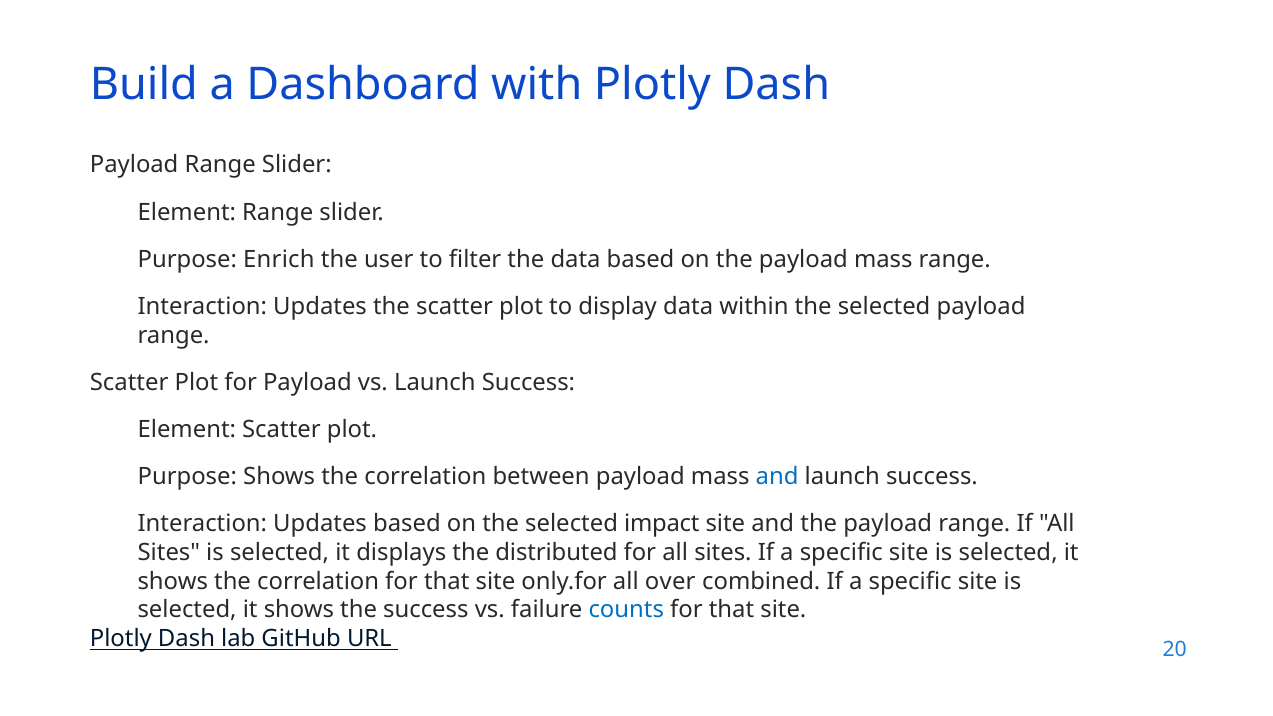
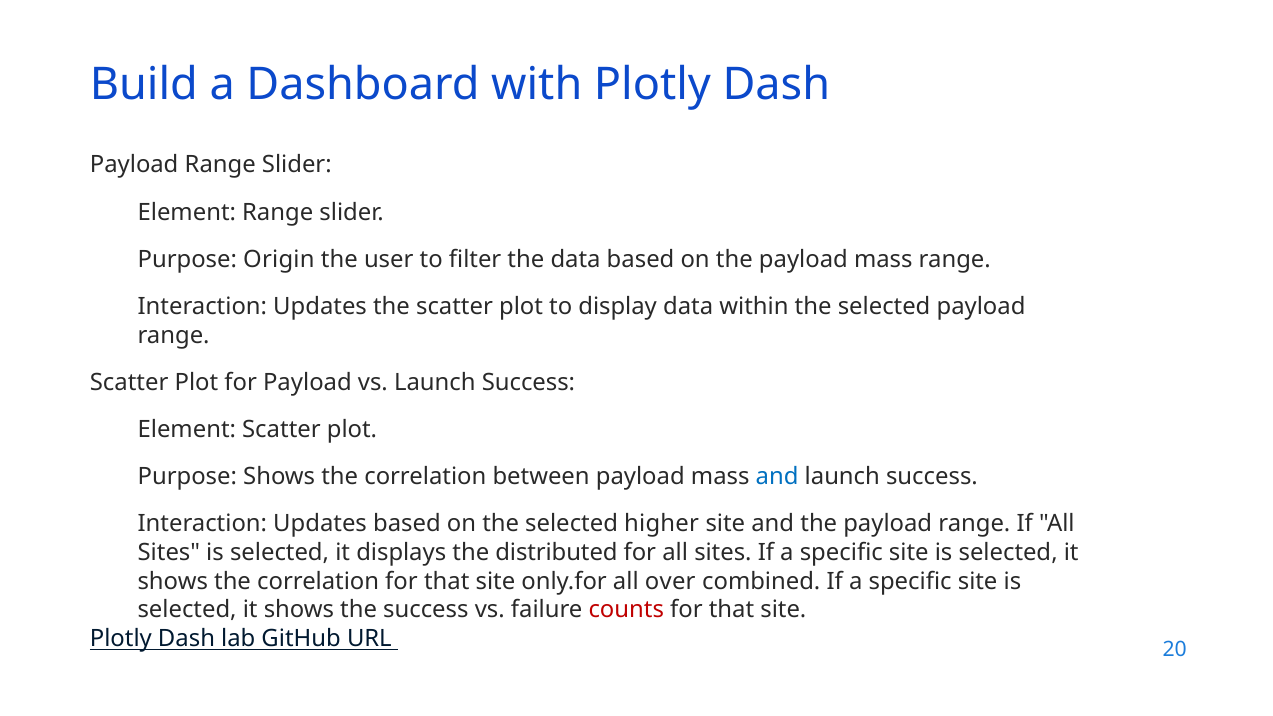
Enrich: Enrich -> Origin (279, 259)
impact: impact -> higher (662, 524)
counts colour: blue -> red (626, 610)
